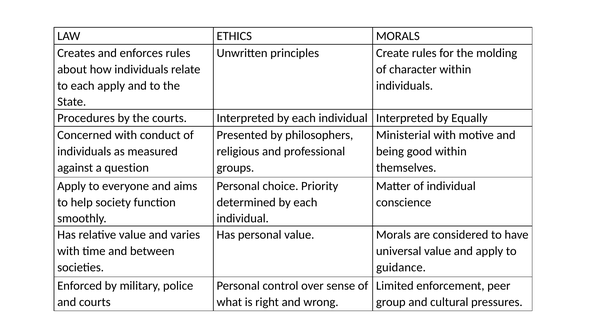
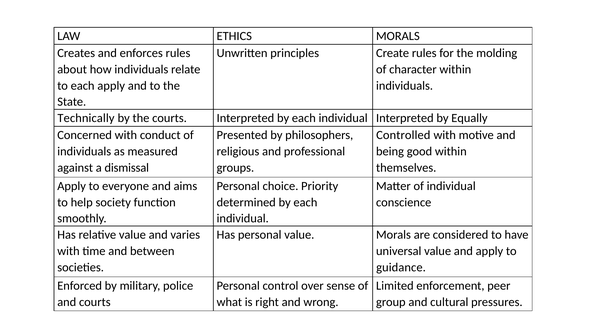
Procedures: Procedures -> Technically (86, 118)
Ministerial: Ministerial -> Controlled (403, 135)
question: question -> dismissal (127, 167)
